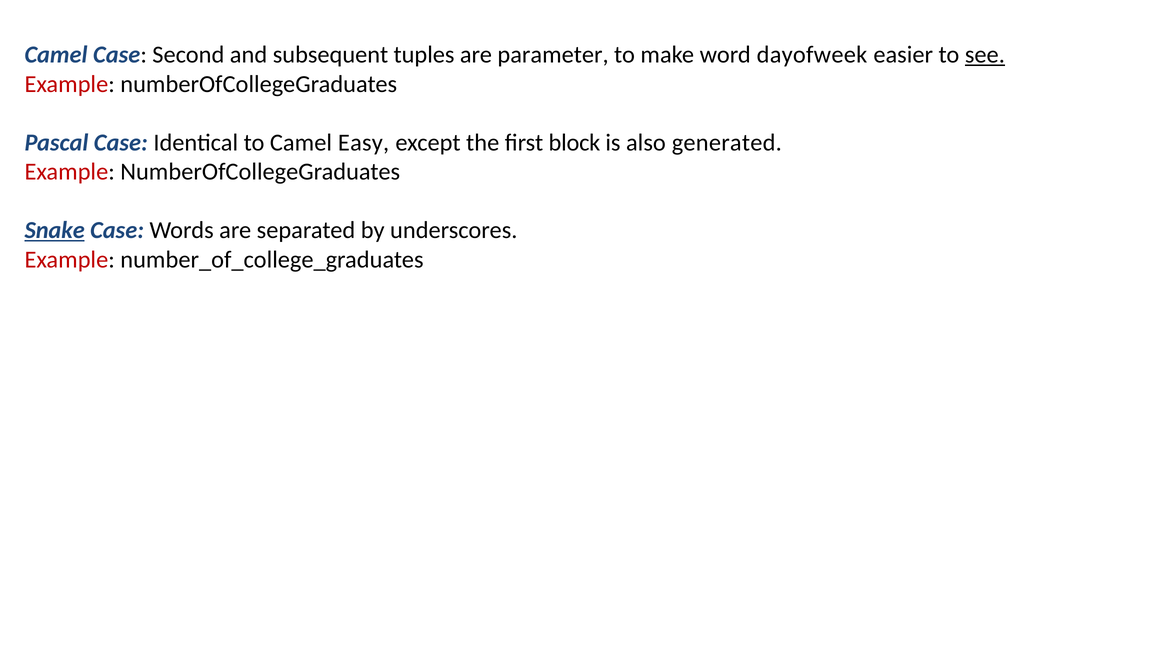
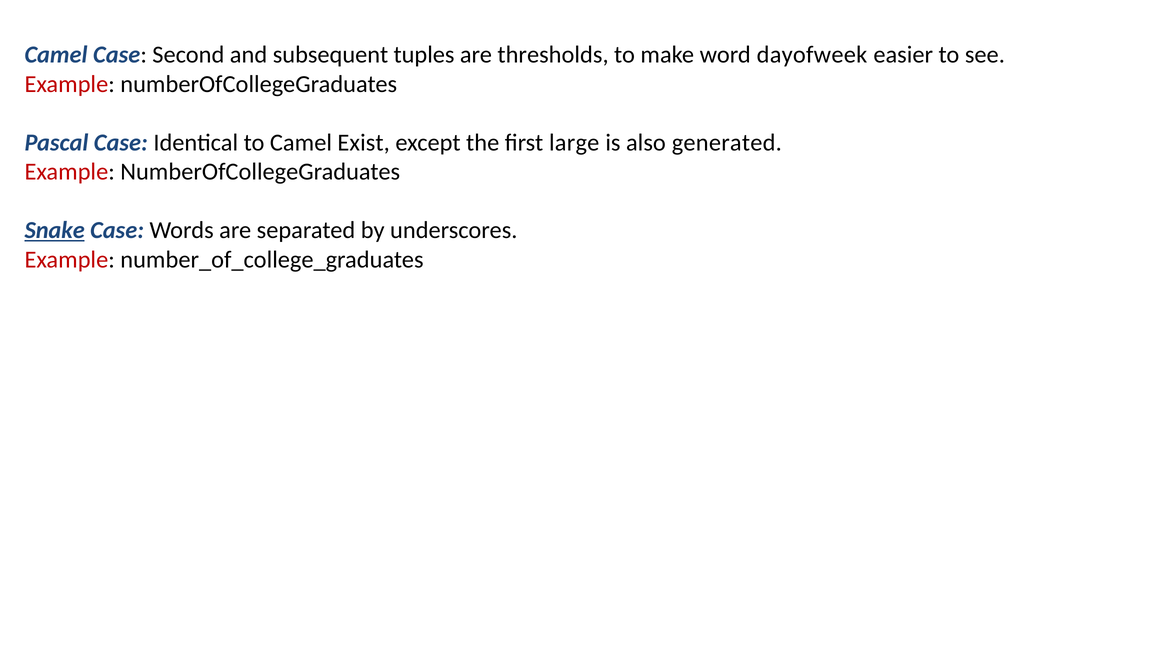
parameter: parameter -> thresholds (553, 55)
see underline: present -> none (985, 55)
Easy: Easy -> Exist (364, 143)
block: block -> large (574, 143)
